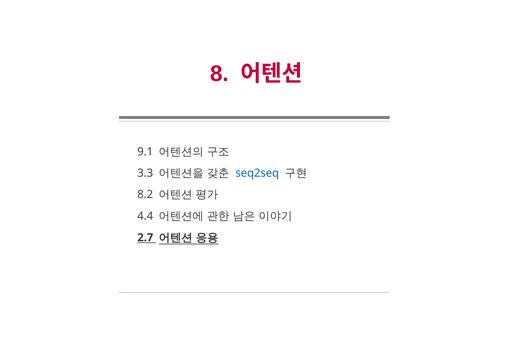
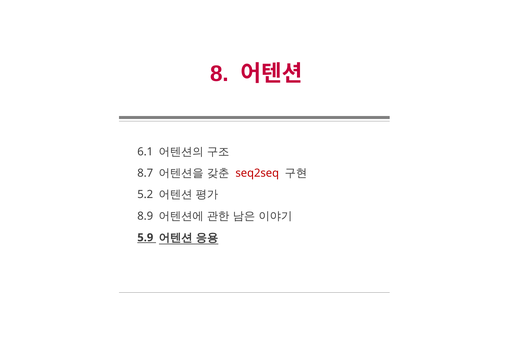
9.1: 9.1 -> 6.1 (145, 152)
3.3: 3.3 -> 8.7 (145, 173)
seq2seq colour: blue -> red (257, 173)
8.2: 8.2 -> 5.2 (145, 195)
4.4: 4.4 -> 8.9 (145, 216)
2.7: 2.7 -> 5.9 (145, 238)
